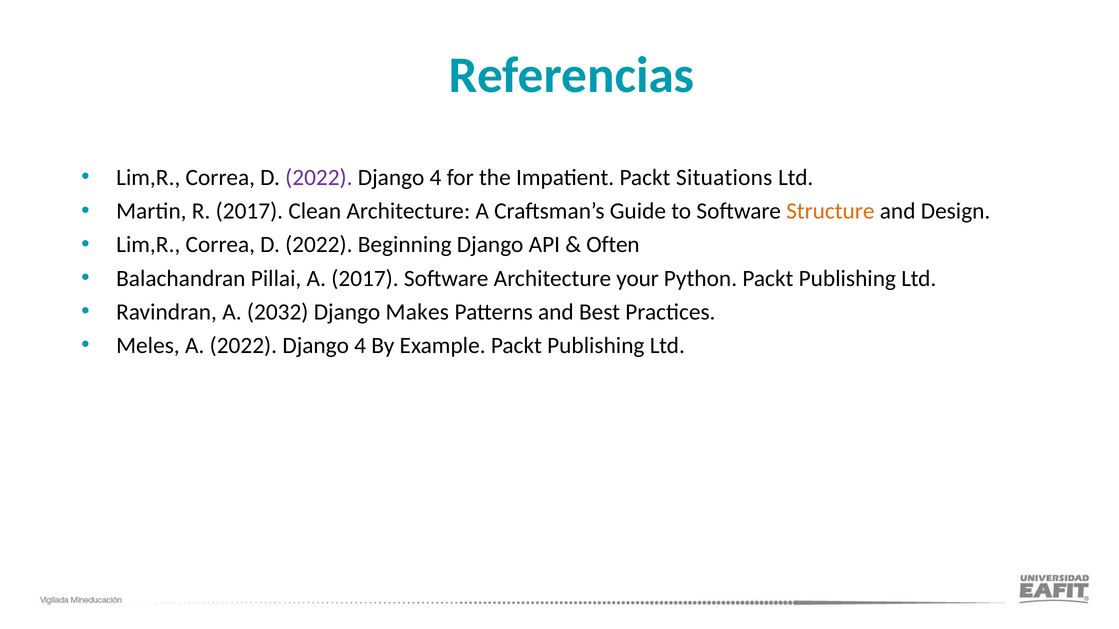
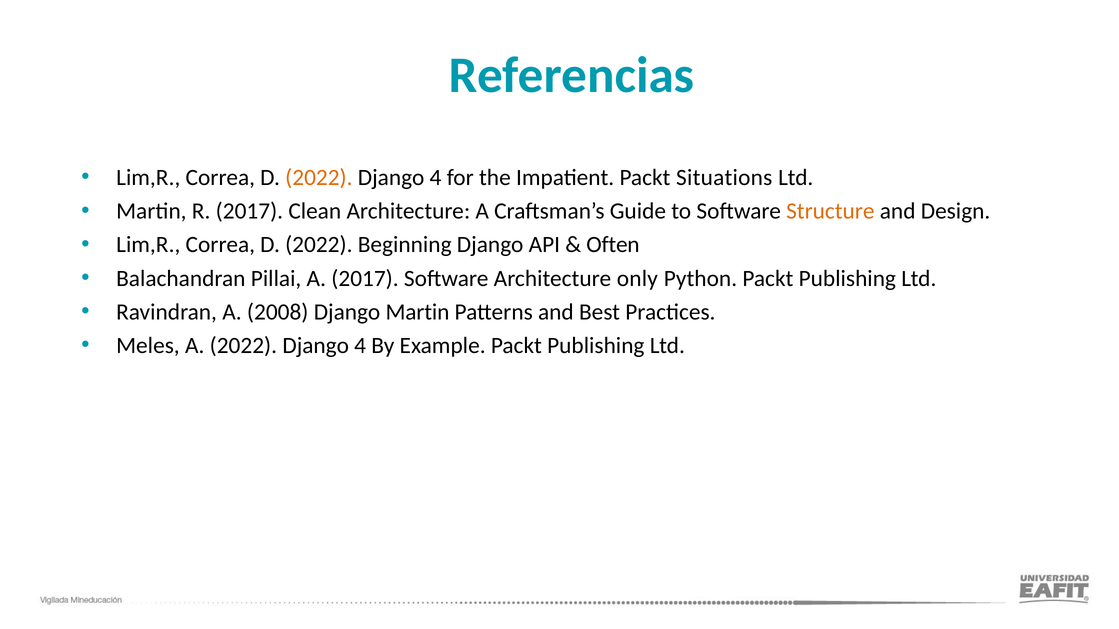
2022 colour: purple -> orange (319, 178)
your: your -> only (637, 279)
2032: 2032 -> 2008 (278, 312)
Django Makes: Makes -> Martin (417, 312)
